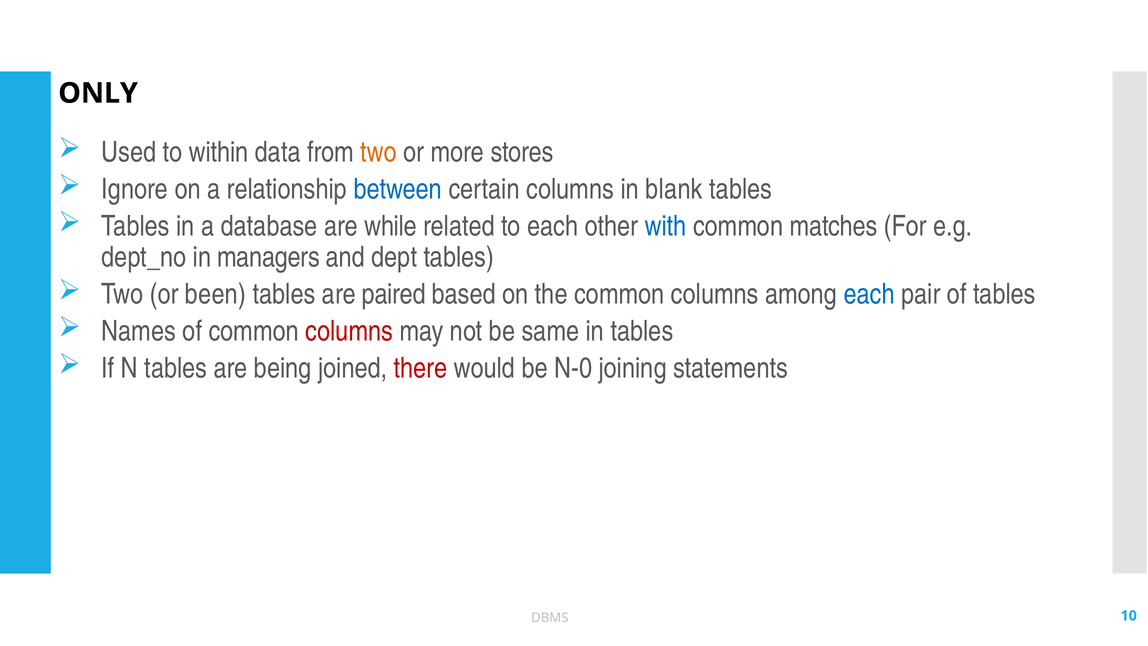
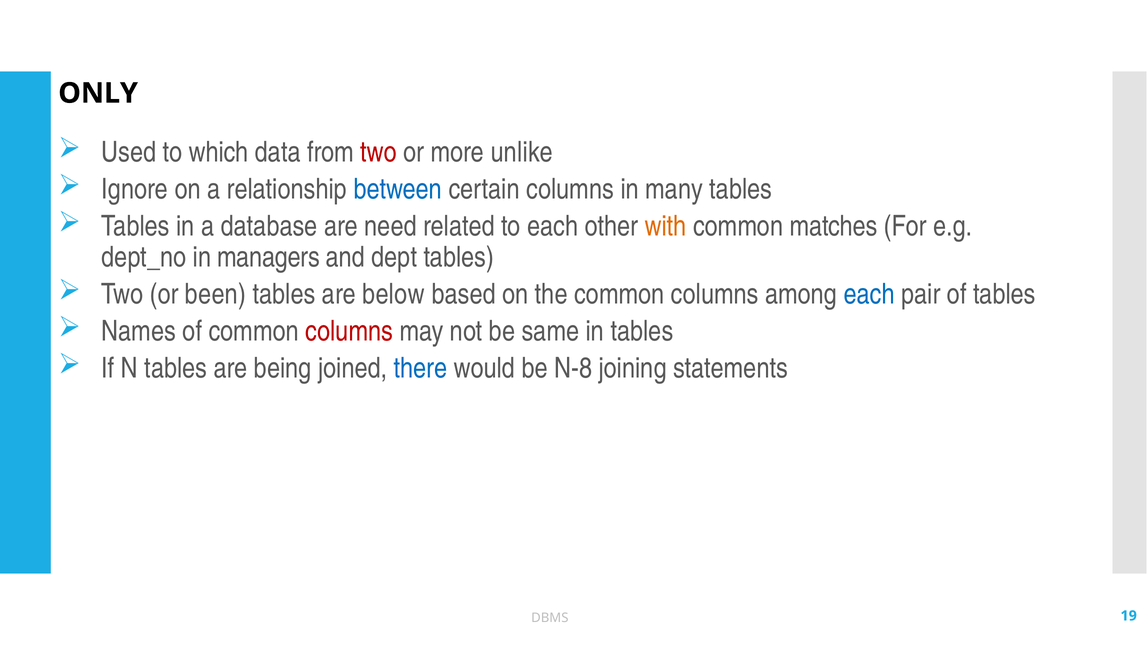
within: within -> which (219, 152)
two colour: orange -> red (379, 152)
stores: stores -> unlike (522, 152)
blank: blank -> many (674, 189)
while: while -> need (391, 226)
with colour: blue -> orange (666, 226)
paired: paired -> below (394, 294)
there colour: red -> blue (421, 368)
N-0: N-0 -> N-8 (573, 368)
10: 10 -> 19 (1129, 616)
